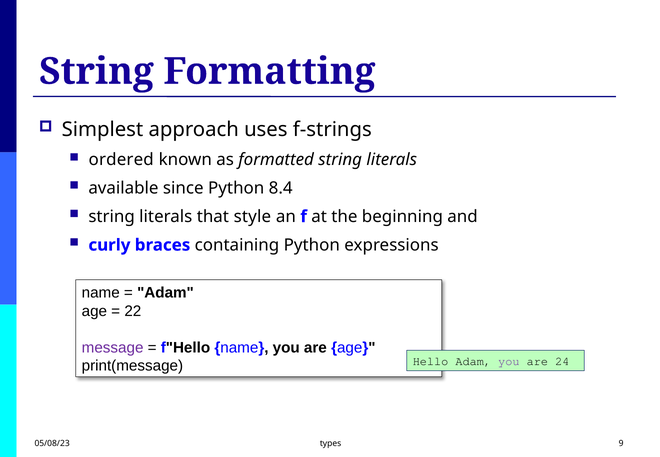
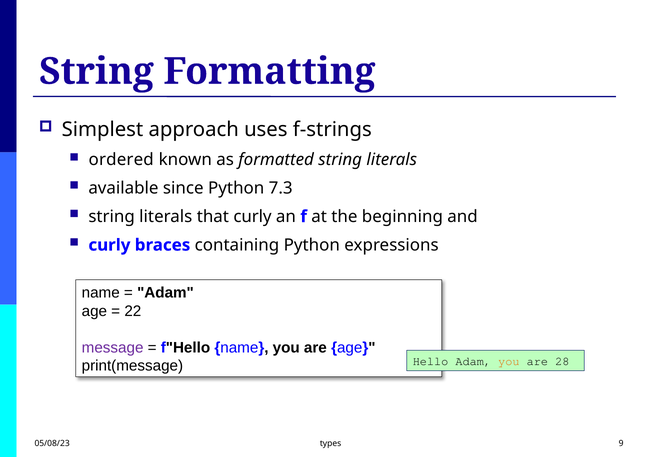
8.4: 8.4 -> 7.3 (281, 188)
that style: style -> curly (253, 217)
you colour: purple -> orange (509, 361)
24: 24 -> 28 (562, 361)
